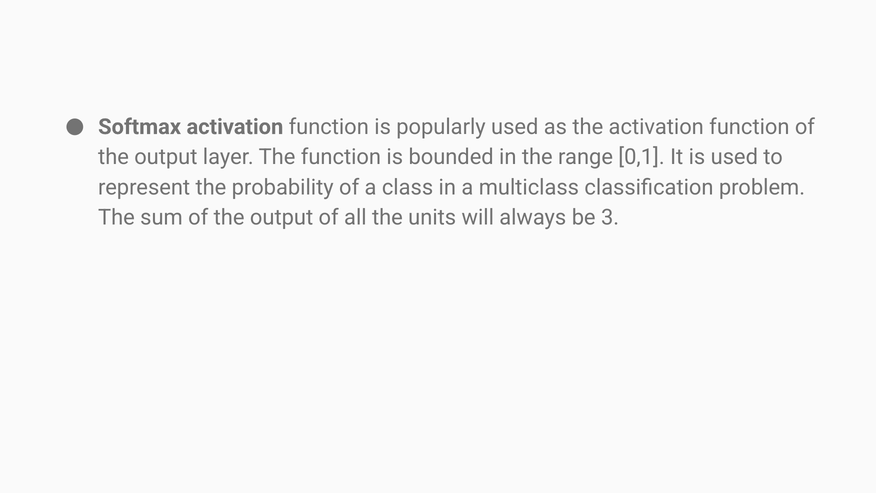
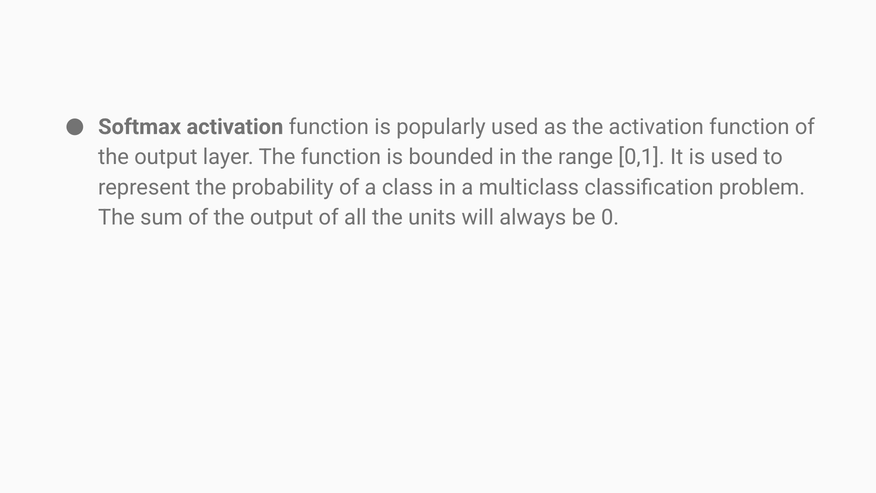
3: 3 -> 0 (610, 217)
